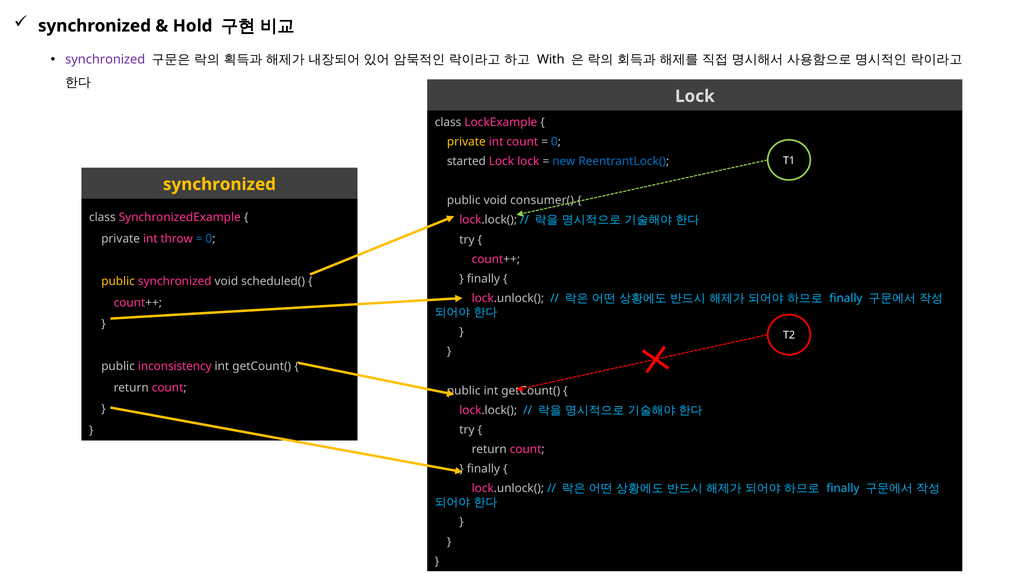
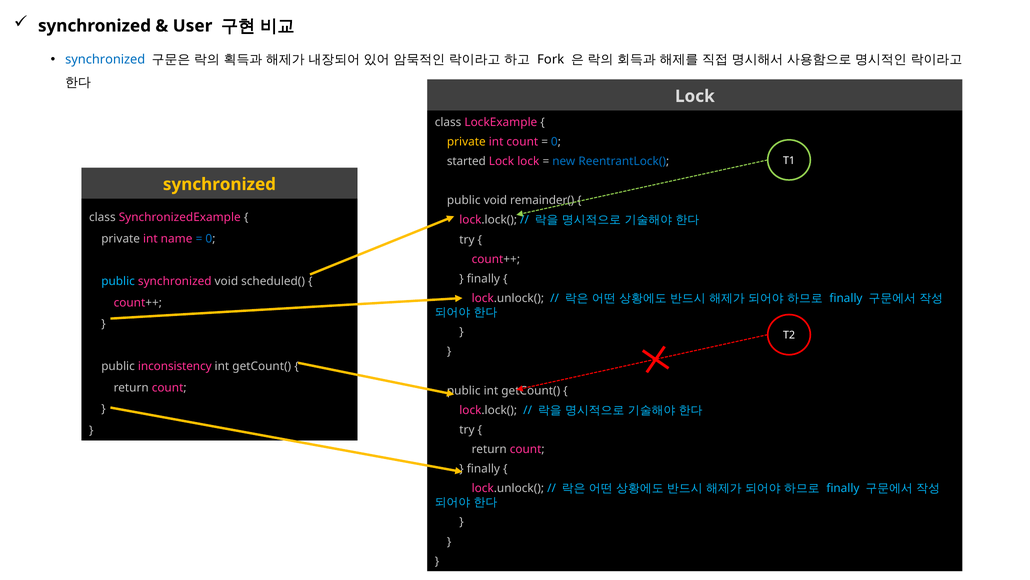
Hold: Hold -> User (193, 26)
synchronized colour: purple -> blue (105, 59)
With: With -> Fork (551, 59)
consumer(: consumer( -> remainder( (542, 200)
throw: throw -> name (177, 239)
public colour: yellow -> light blue (118, 281)
